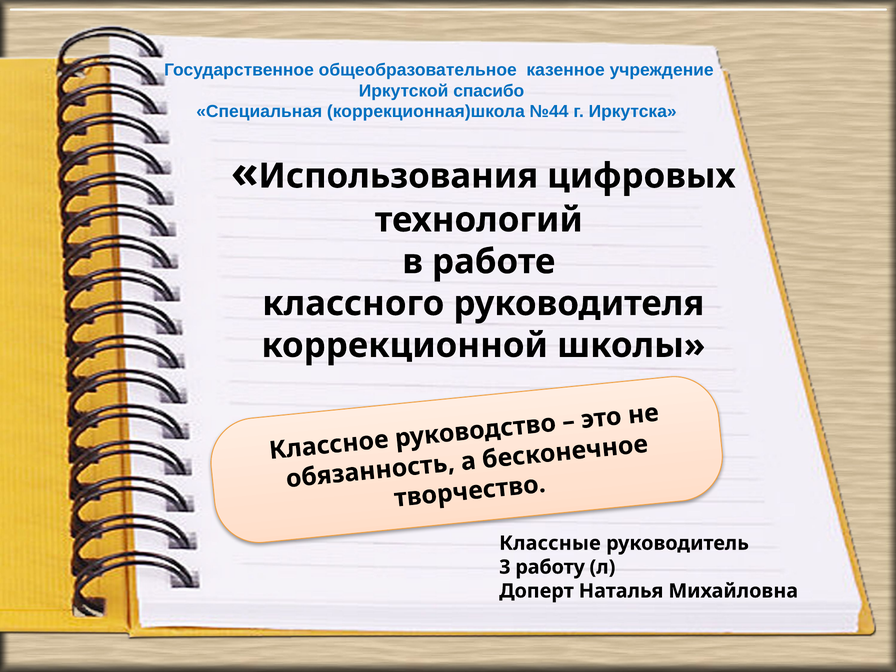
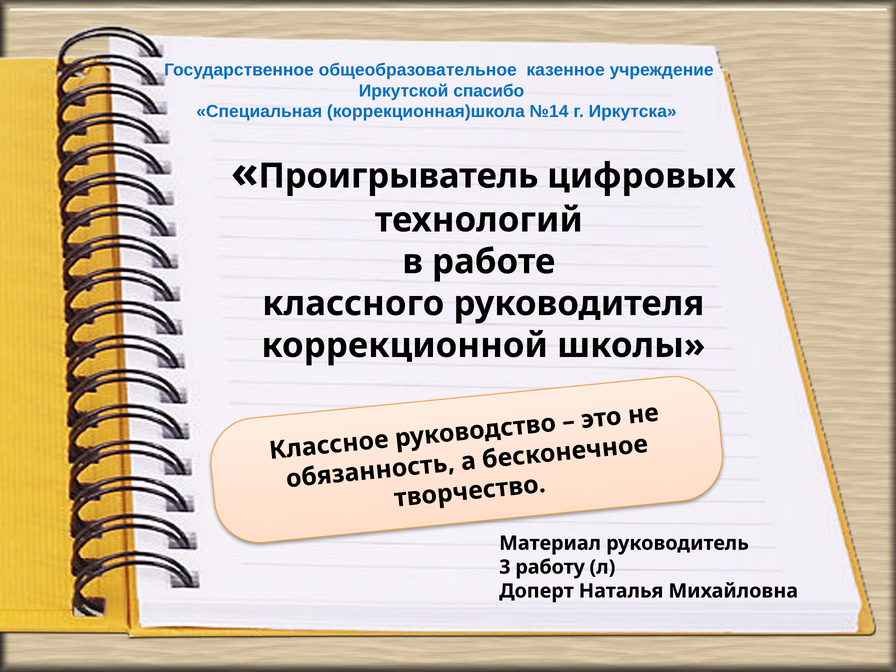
№44: №44 -> №14 (549, 112)
Использования: Использования -> Проигрыватель (398, 176)
Классные: Классные -> Материал (550, 543)
